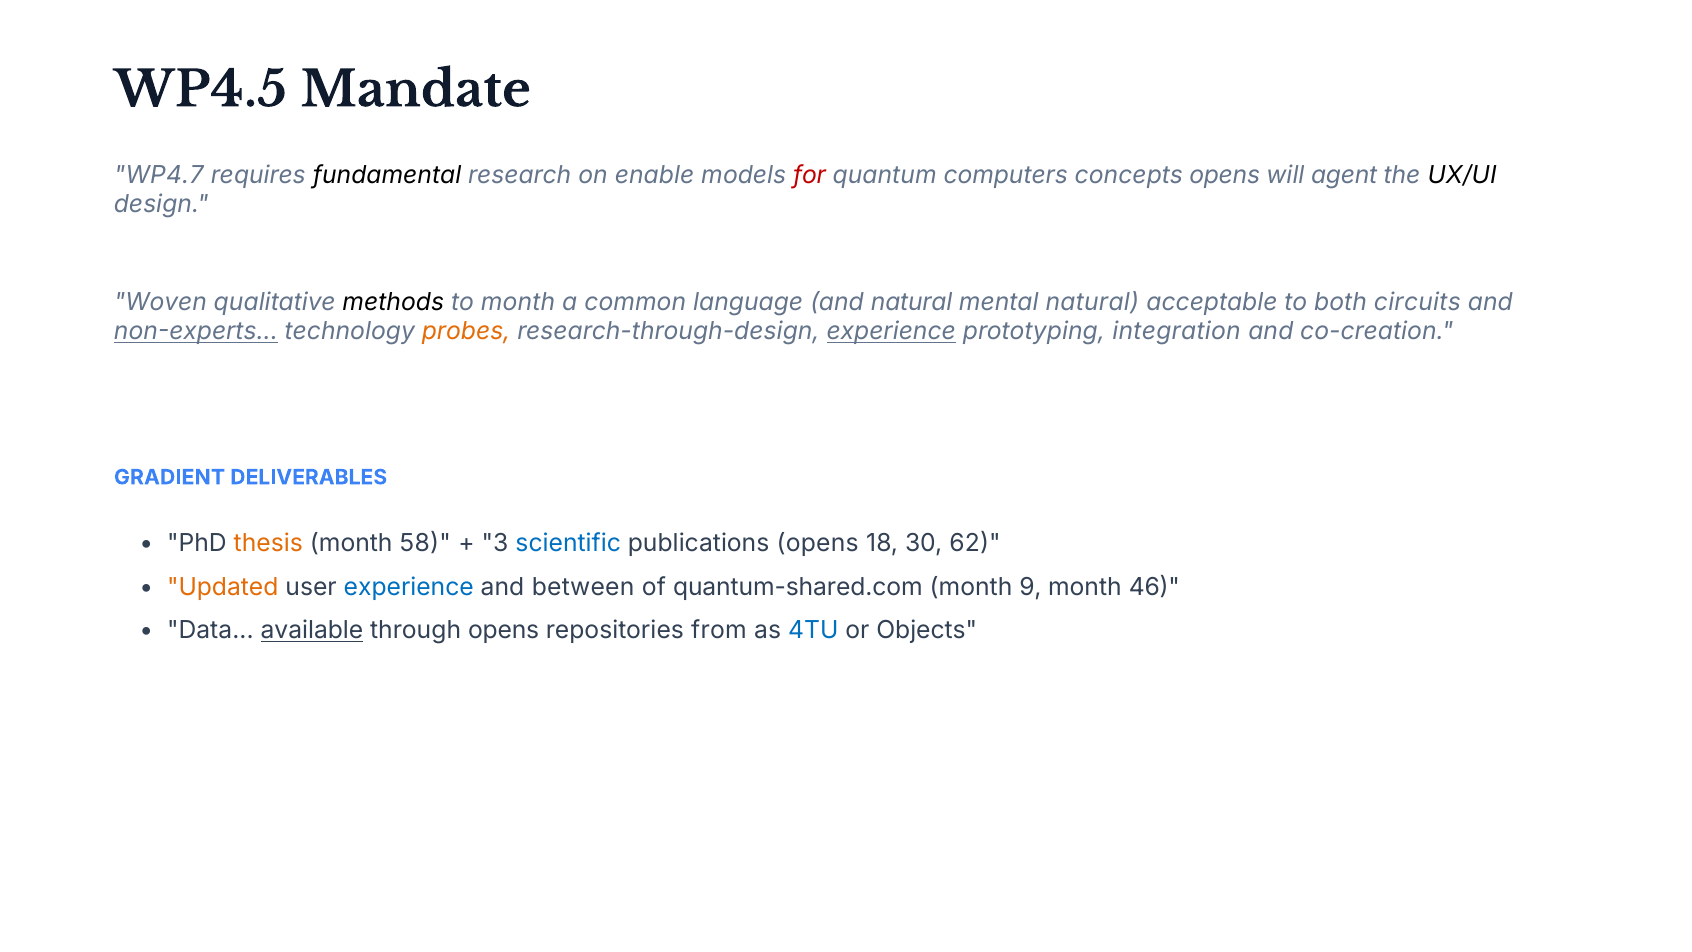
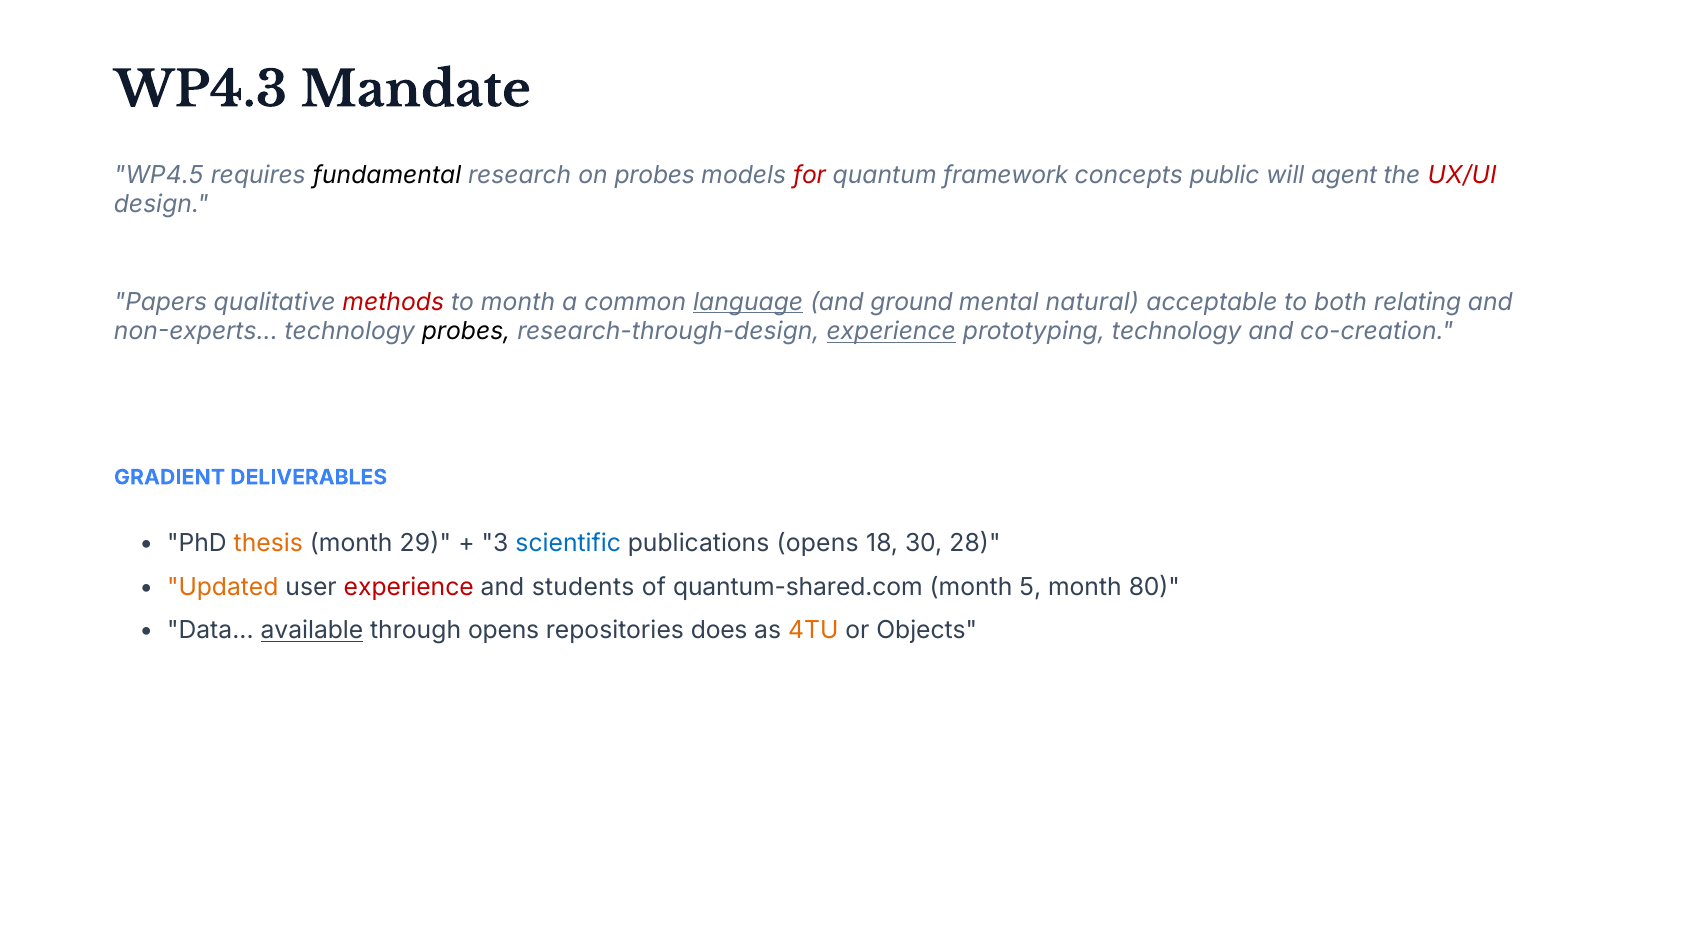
WP4.5: WP4.5 -> WP4.3 (201, 90)
WP4.7: WP4.7 -> WP4.5 (159, 175)
on enable: enable -> probes (655, 175)
computers: computers -> framework (1006, 175)
concepts opens: opens -> public (1225, 175)
UX/UI colour: black -> red (1462, 175)
Woven: Woven -> Papers (160, 302)
methods colour: black -> red (393, 302)
language underline: none -> present (748, 302)
and natural: natural -> ground (912, 302)
circuits: circuits -> relating (1418, 302)
non-experts underline: present -> none (196, 332)
probes colour: orange -> black (466, 332)
prototyping integration: integration -> technology (1177, 332)
58: 58 -> 29 (425, 543)
62: 62 -> 28 (975, 543)
experience colour: blue -> red (409, 587)
between: between -> students (583, 587)
9: 9 -> 5 (1030, 587)
46: 46 -> 80 (1154, 587)
from: from -> does (719, 631)
4TU colour: blue -> orange (813, 631)
